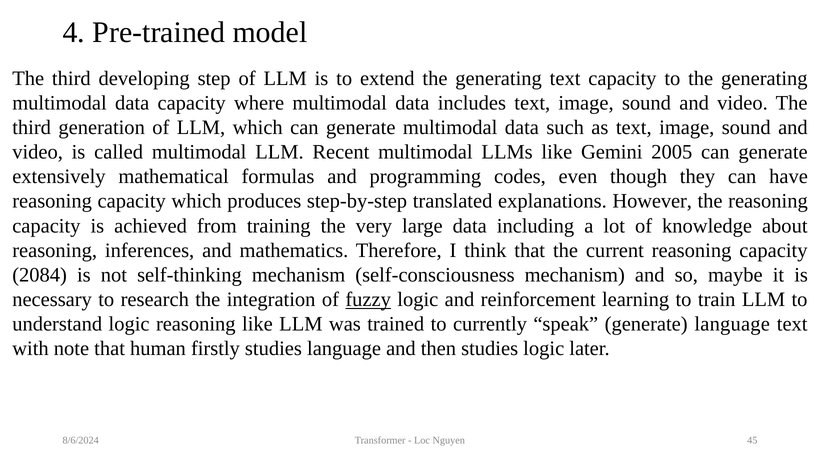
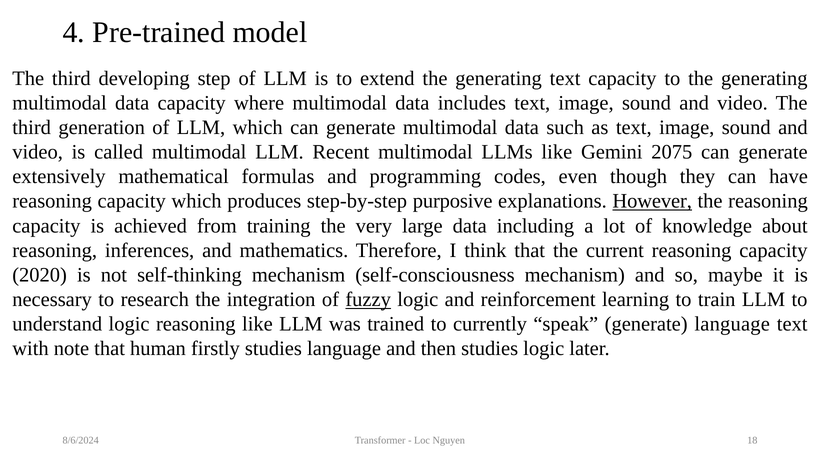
2005: 2005 -> 2075 (672, 152)
translated: translated -> purposive (453, 201)
However underline: none -> present (652, 201)
2084: 2084 -> 2020 (40, 275)
45: 45 -> 18 (752, 440)
